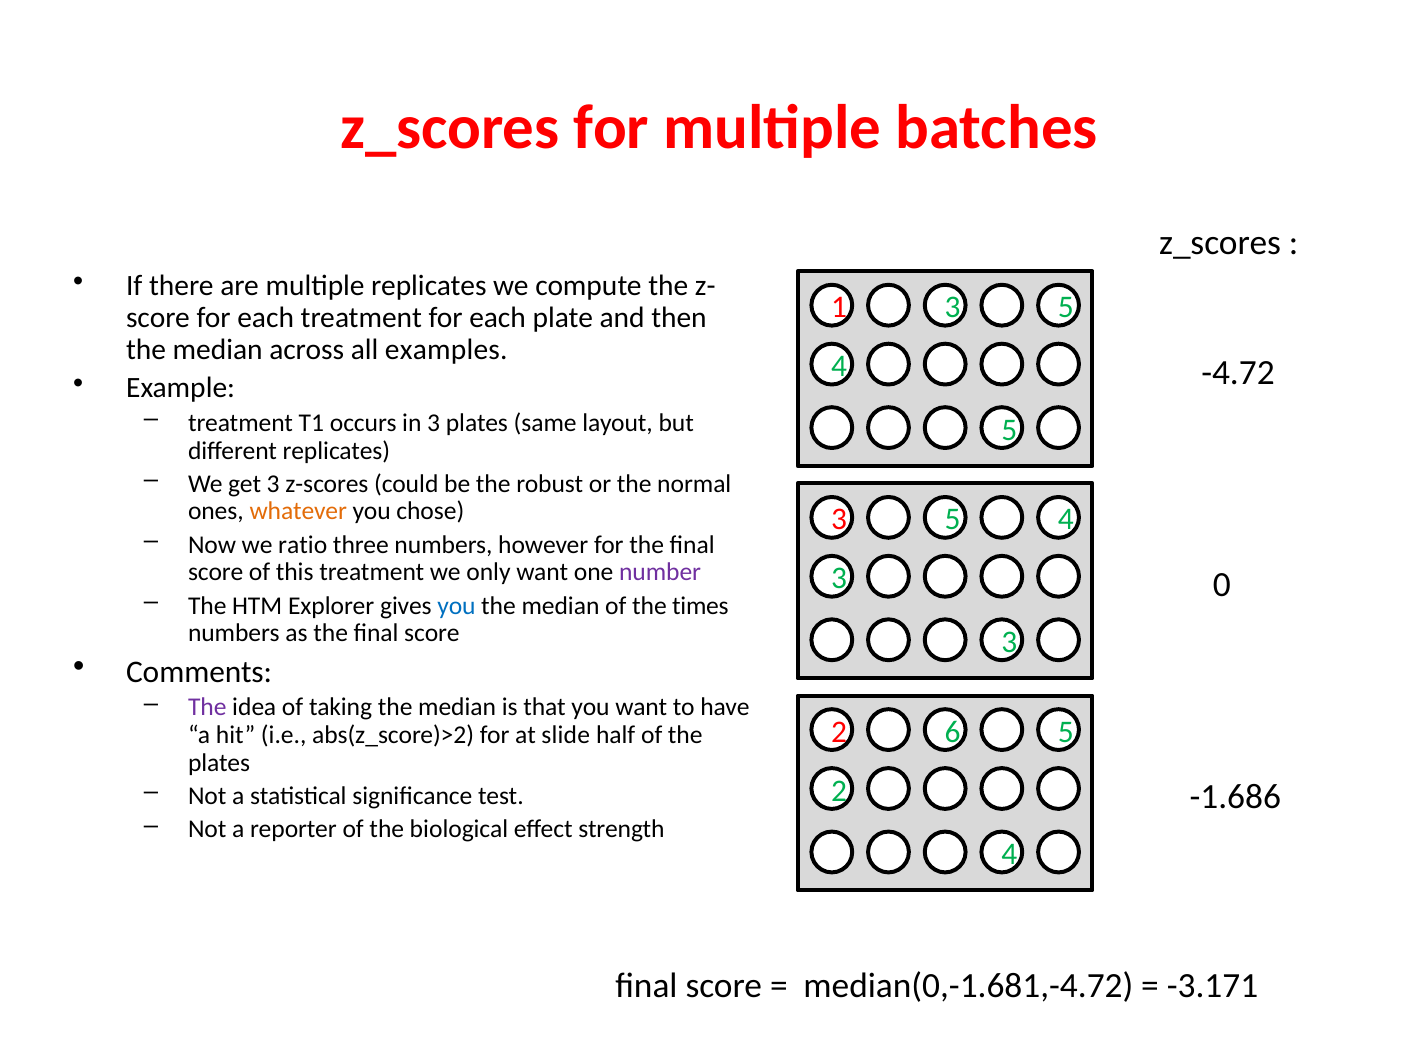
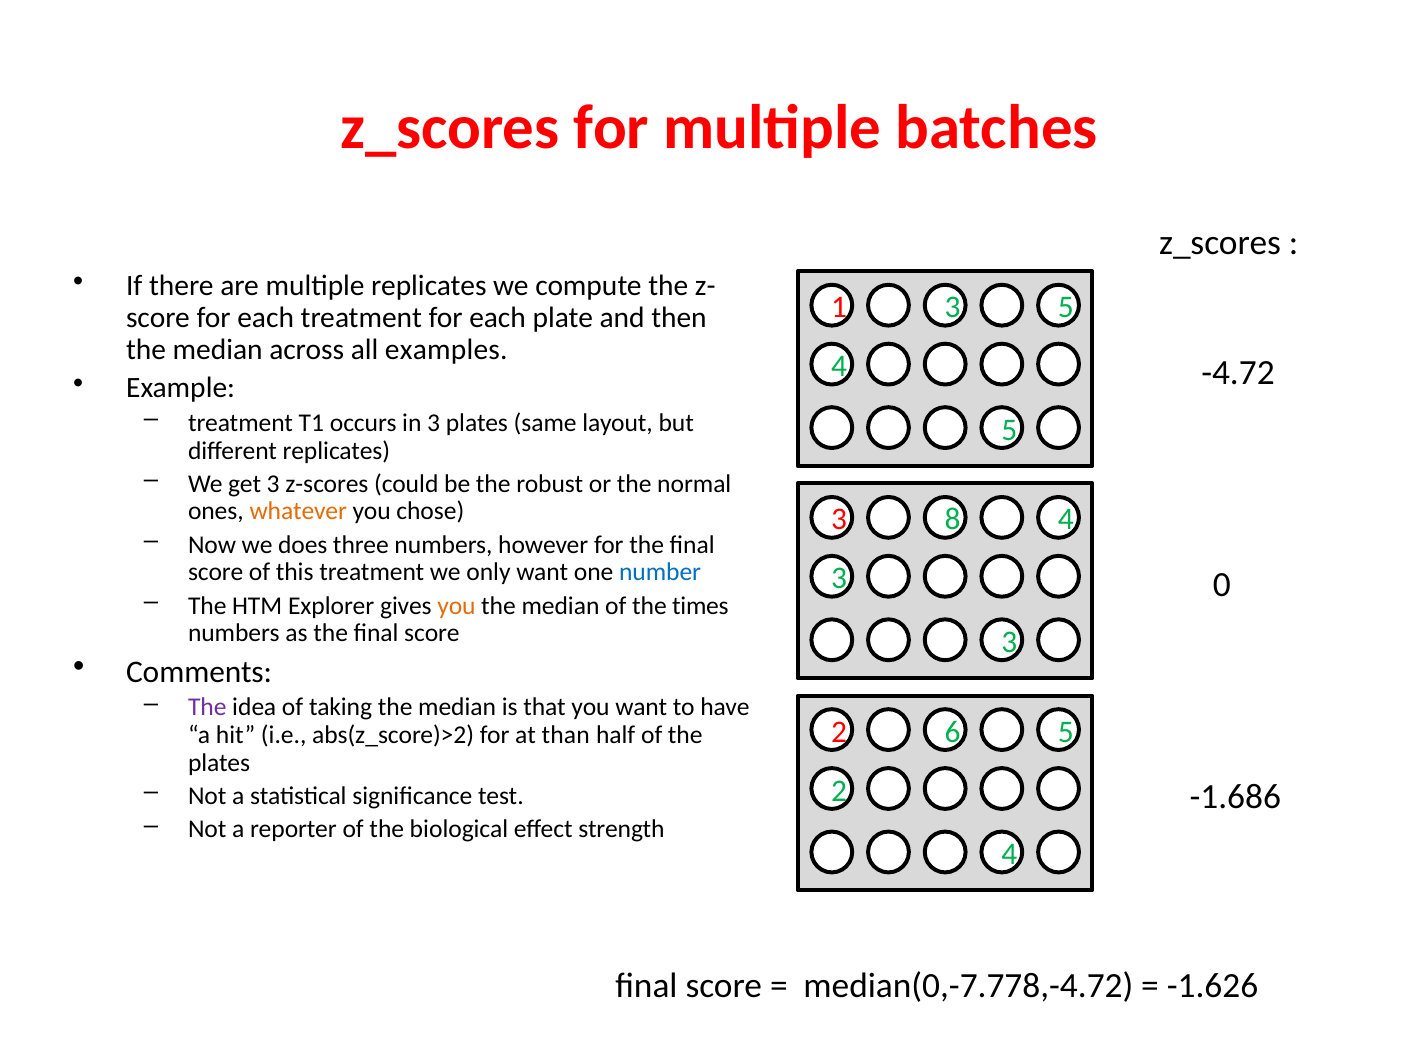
5: 5 -> 8 (953, 520)
ratio: ratio -> does (303, 545)
number colour: purple -> blue (660, 572)
you colour: blue -> orange (456, 606)
slide: slide -> than (566, 735)
median(0,-1.681,-4.72: median(0,-1.681,-4.72 -> median(0,-7.778,-4.72 (968, 986)
-3.171: -3.171 -> -1.626 (1212, 986)
